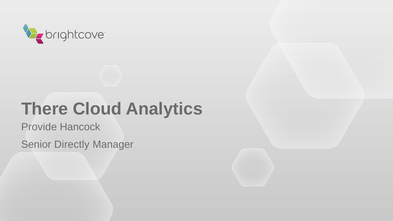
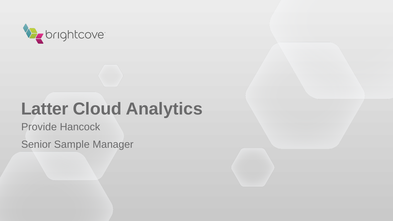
There: There -> Latter (45, 109)
Directly: Directly -> Sample (72, 144)
